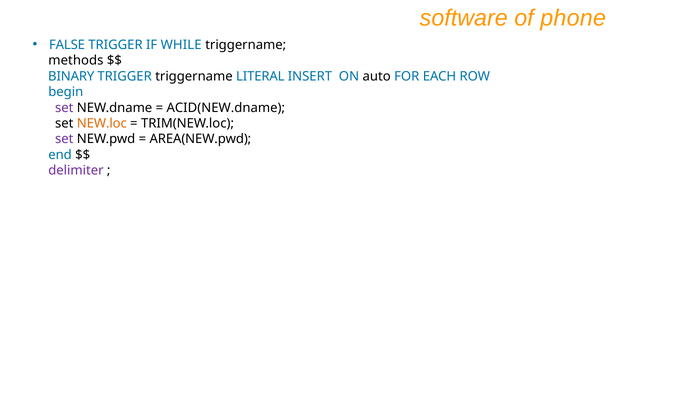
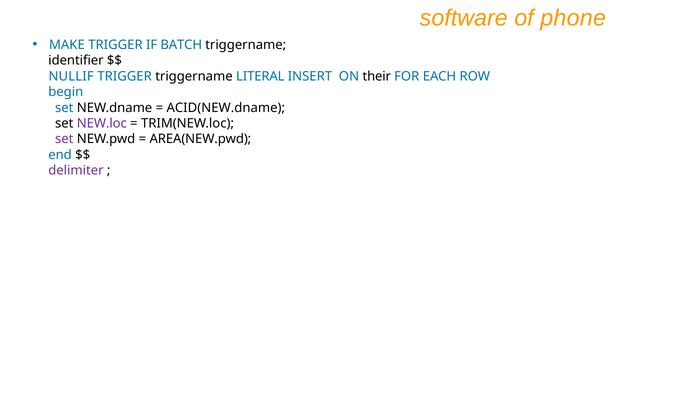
FALSE: FALSE -> MAKE (67, 45)
WHILE: WHILE -> BATCH (181, 45)
methods: methods -> identifier (76, 61)
BINARY: BINARY -> NULLIF (71, 76)
auto: auto -> their (377, 76)
set colour: purple -> blue (64, 108)
NEW.loc colour: orange -> purple (102, 123)
